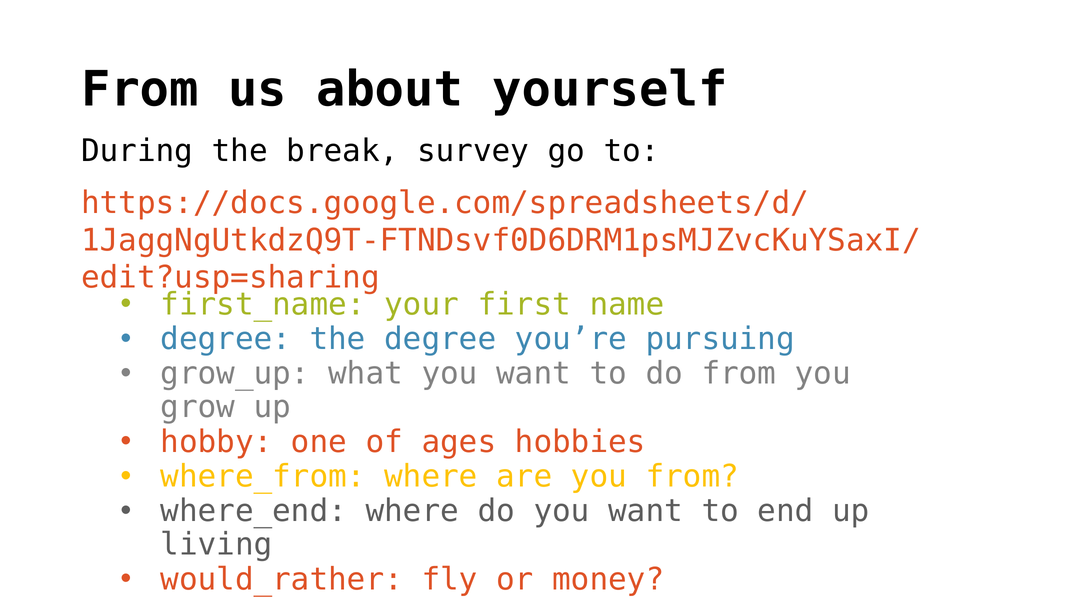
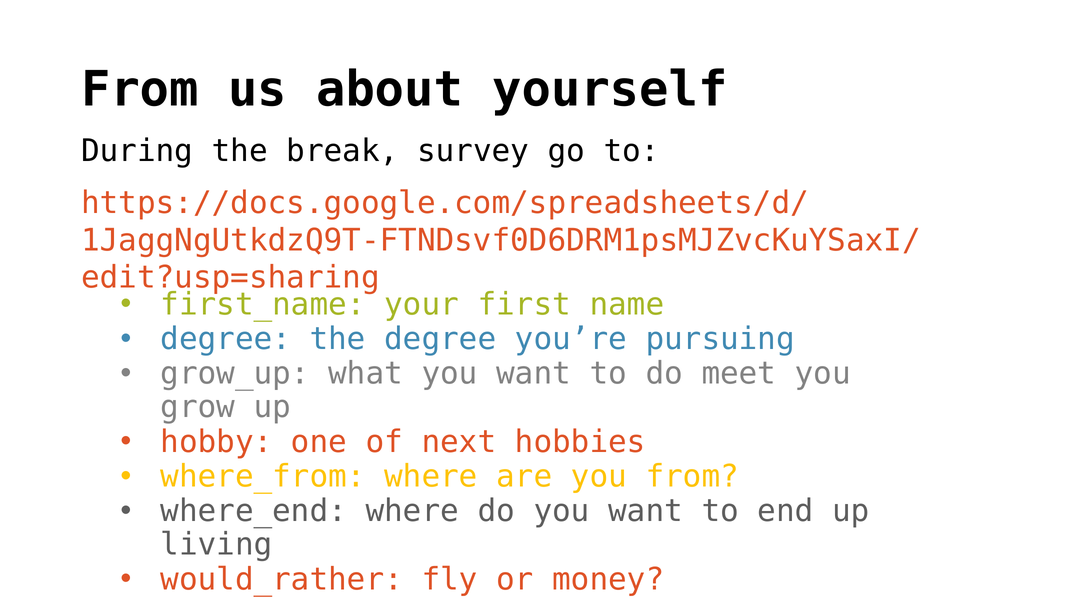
do from: from -> meet (739, 374)
ages: ages -> next (459, 442)
